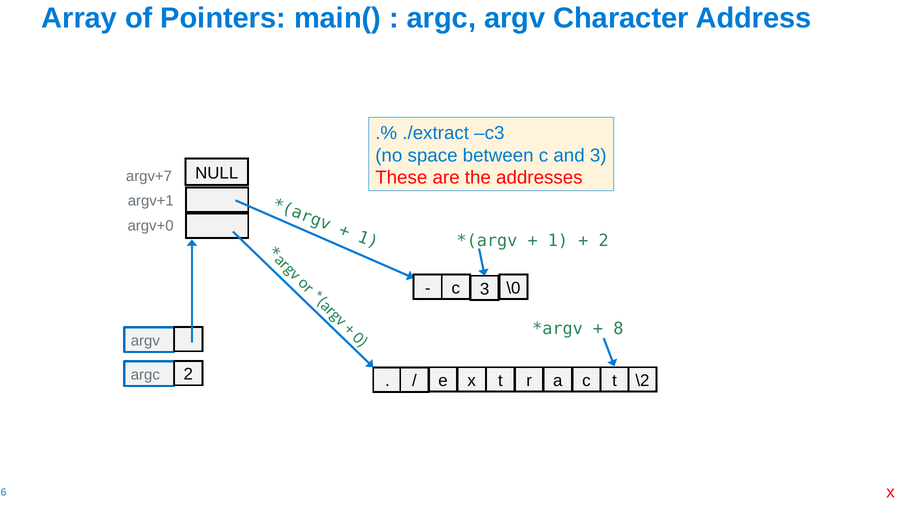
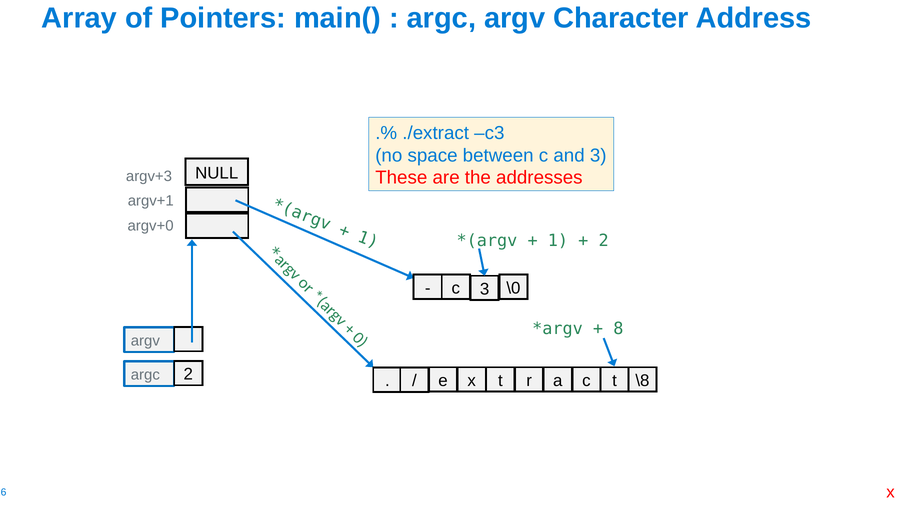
argv+7: argv+7 -> argv+3 (149, 176)
\2: \2 -> \8 (642, 381)
